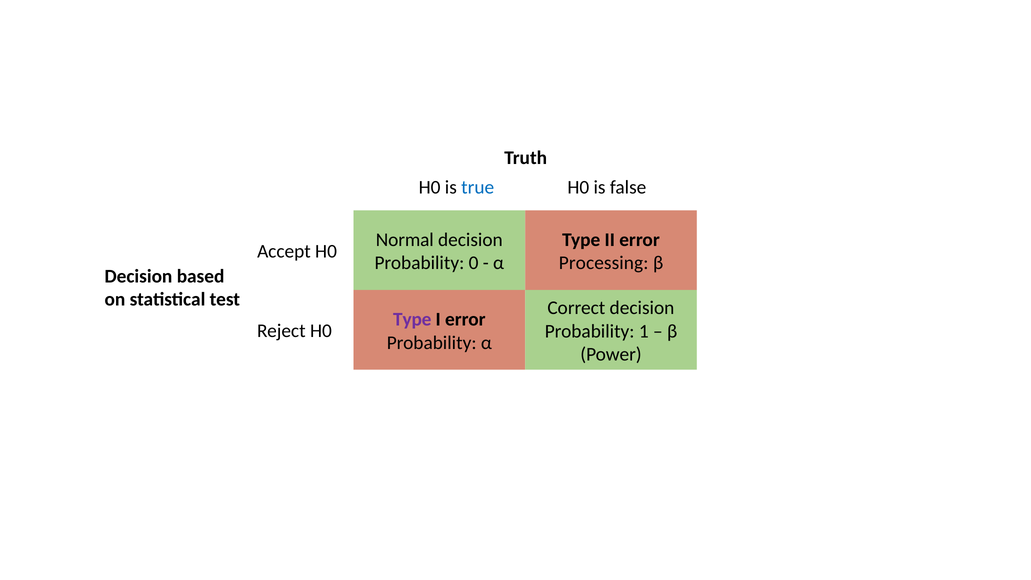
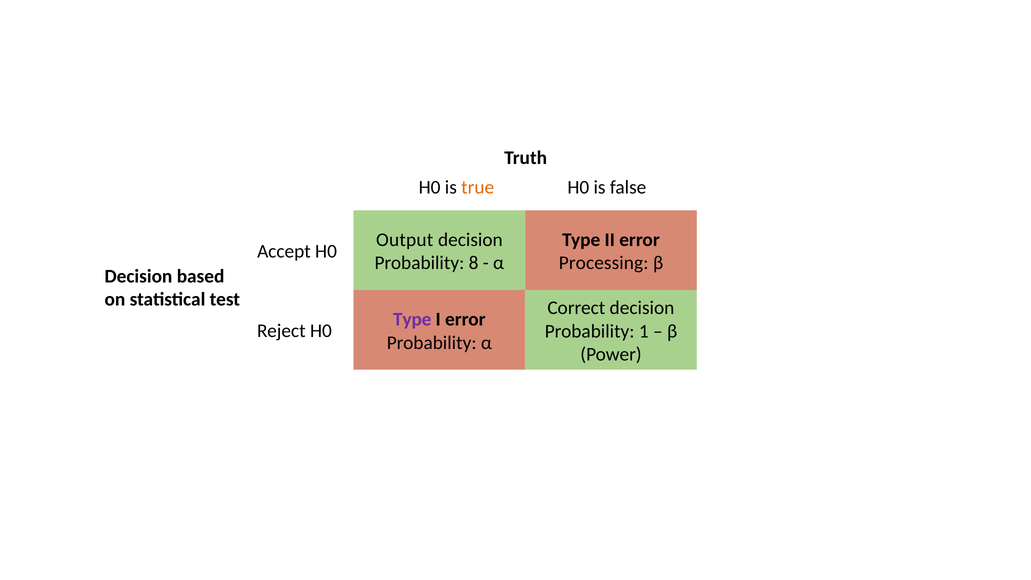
true colour: blue -> orange (478, 187)
Normal: Normal -> Output (405, 240)
0: 0 -> 8 (474, 263)
